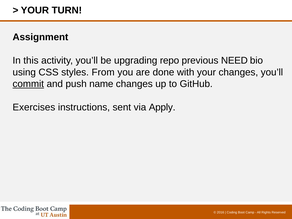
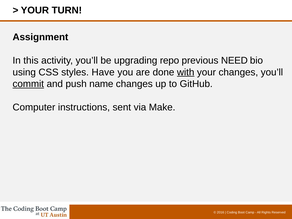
From: From -> Have (103, 72)
with underline: none -> present (186, 72)
Exercises: Exercises -> Computer (34, 107)
Apply: Apply -> Make (162, 107)
